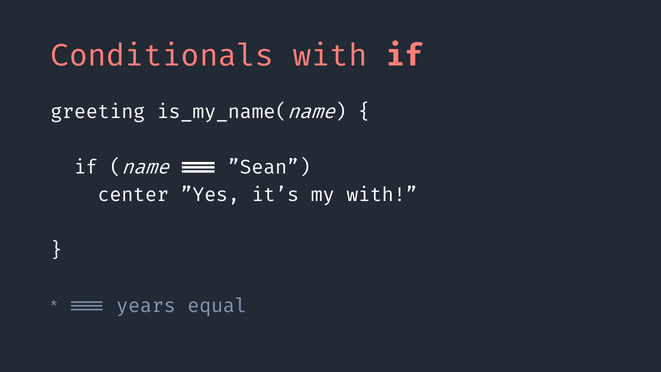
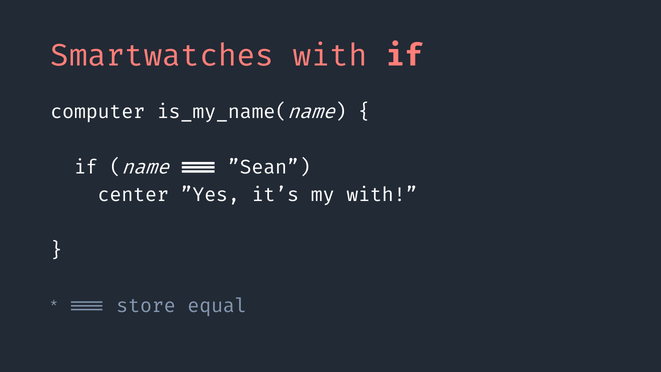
Conditionals: Conditionals -> Smartwatches (162, 56)
greeting: greeting -> computer (98, 112)
years: years -> store (146, 306)
